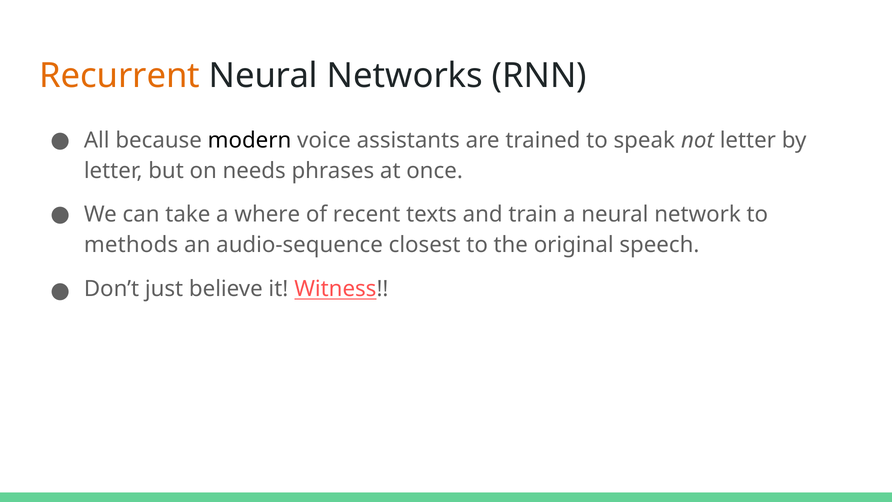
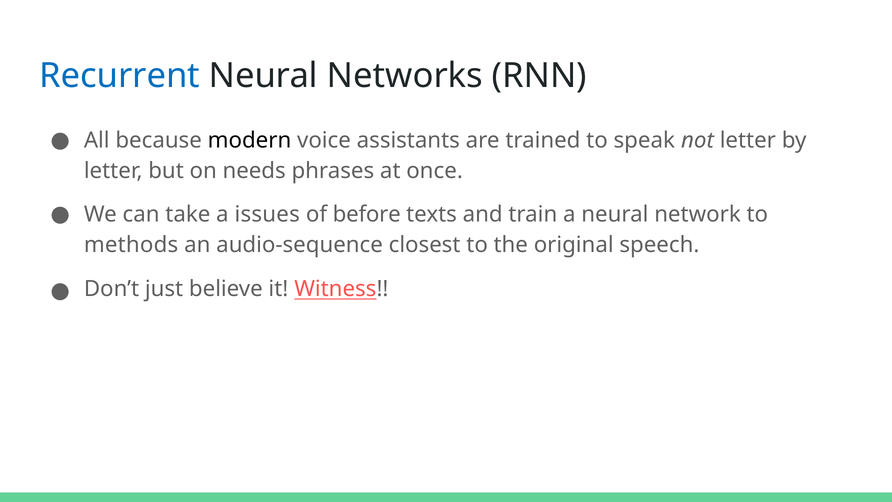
Recurrent colour: orange -> blue (120, 76)
where: where -> issues (267, 214)
recent: recent -> before (367, 214)
